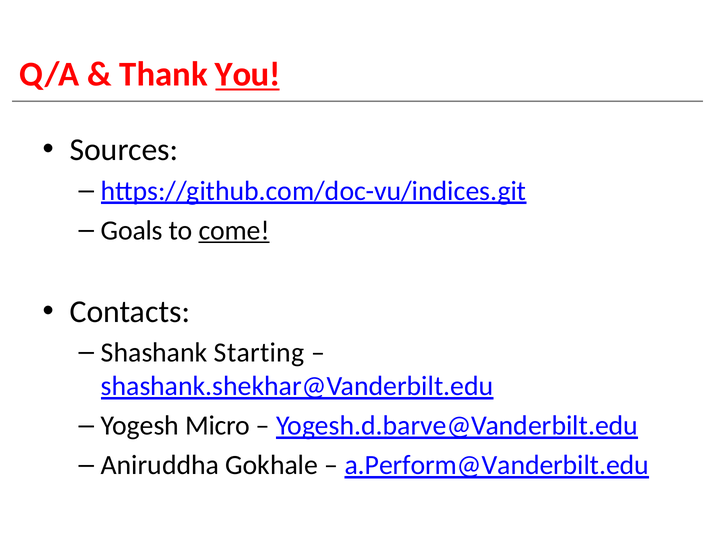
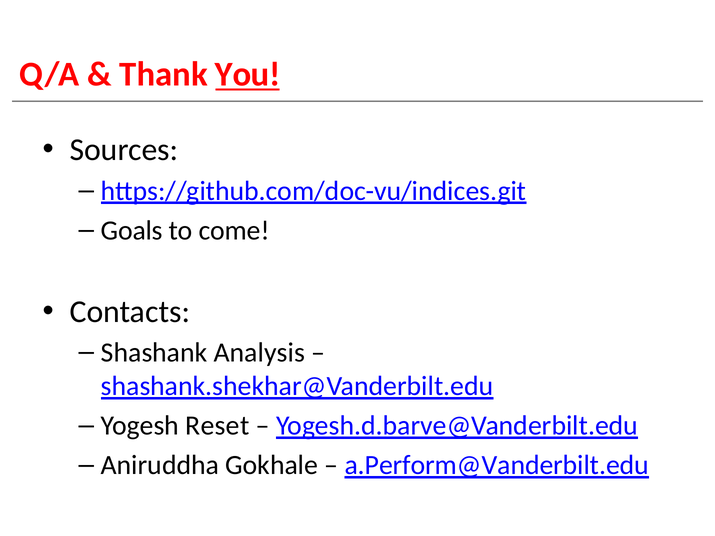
come underline: present -> none (234, 231)
Starting: Starting -> Analysis (259, 353)
Micro: Micro -> Reset (217, 426)
